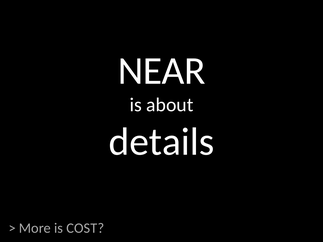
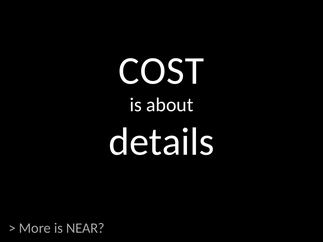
NEAR: NEAR -> COST (161, 71)
COST: COST -> NEAR (85, 228)
